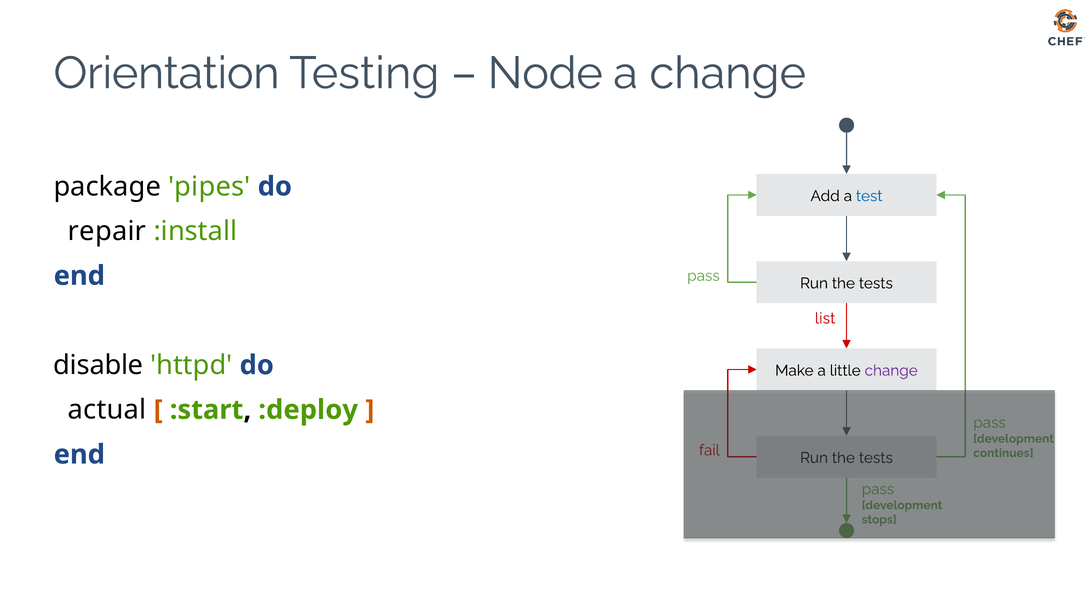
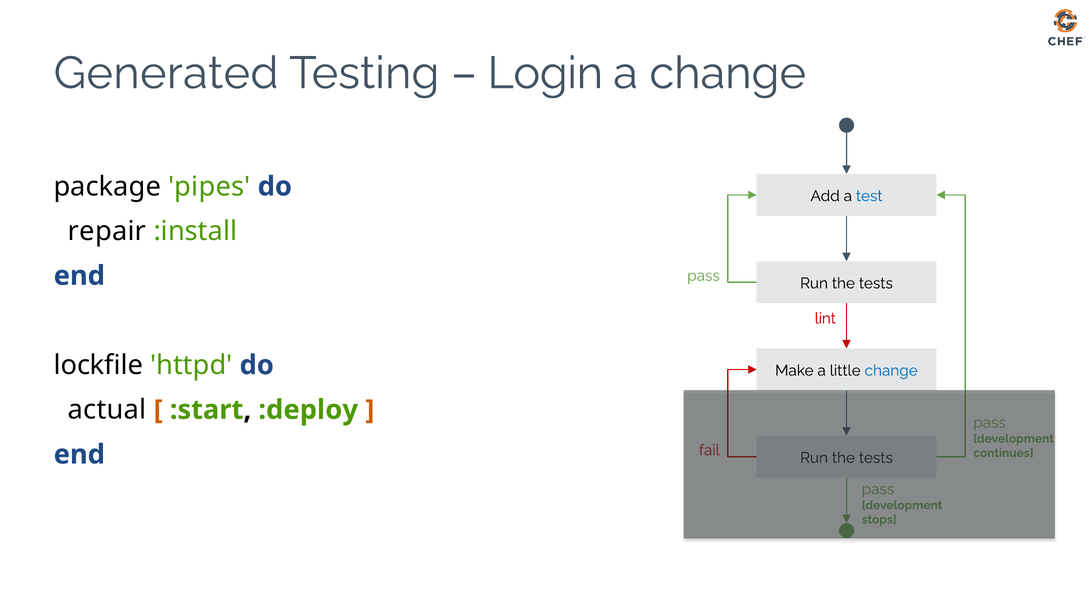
Orientation: Orientation -> Generated (166, 73)
Node: Node -> Login (545, 73)
list: list -> lint (825, 318)
disable: disable -> lockfile (98, 365)
change colour: purple -> blue (891, 371)
